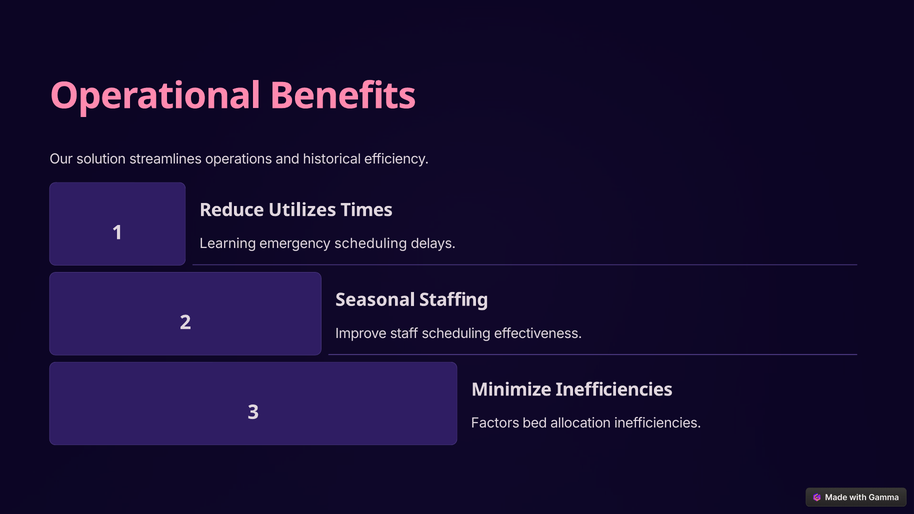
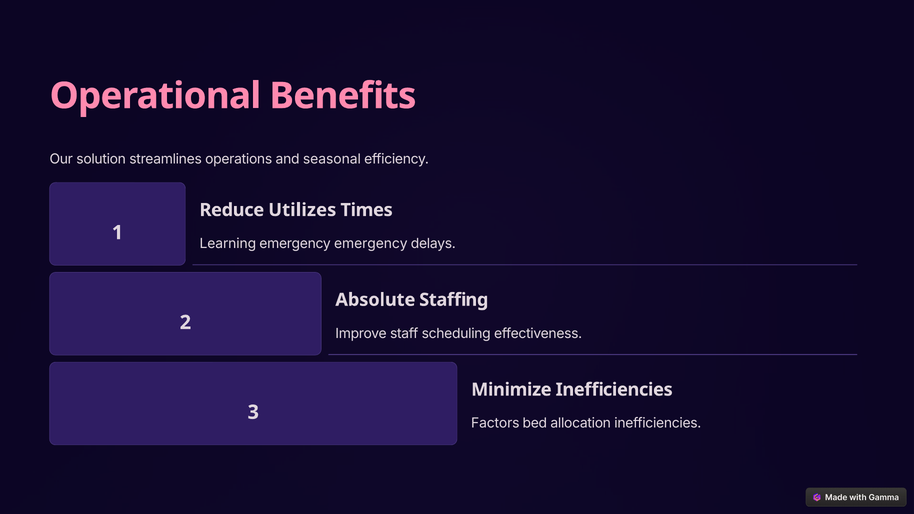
historical: historical -> seasonal (332, 159)
emergency scheduling: scheduling -> emergency (371, 244)
Seasonal: Seasonal -> Absolute (375, 300)
